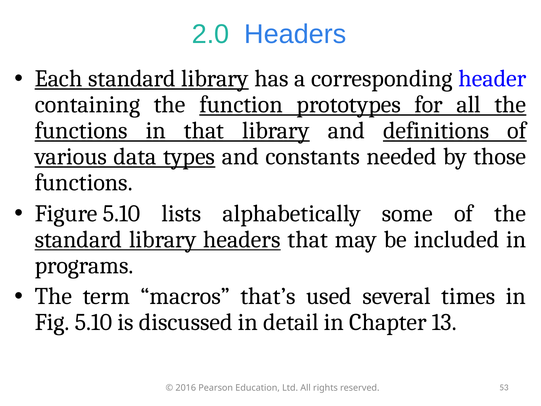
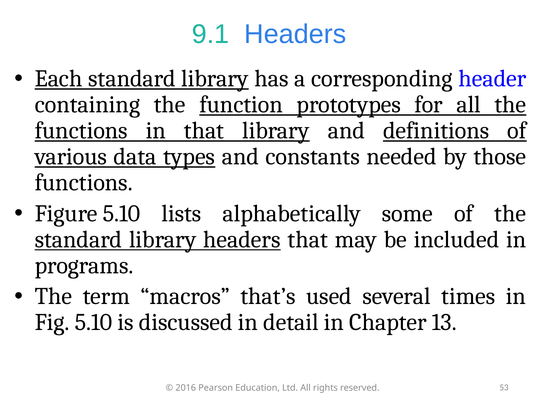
2.0: 2.0 -> 9.1 (211, 34)
